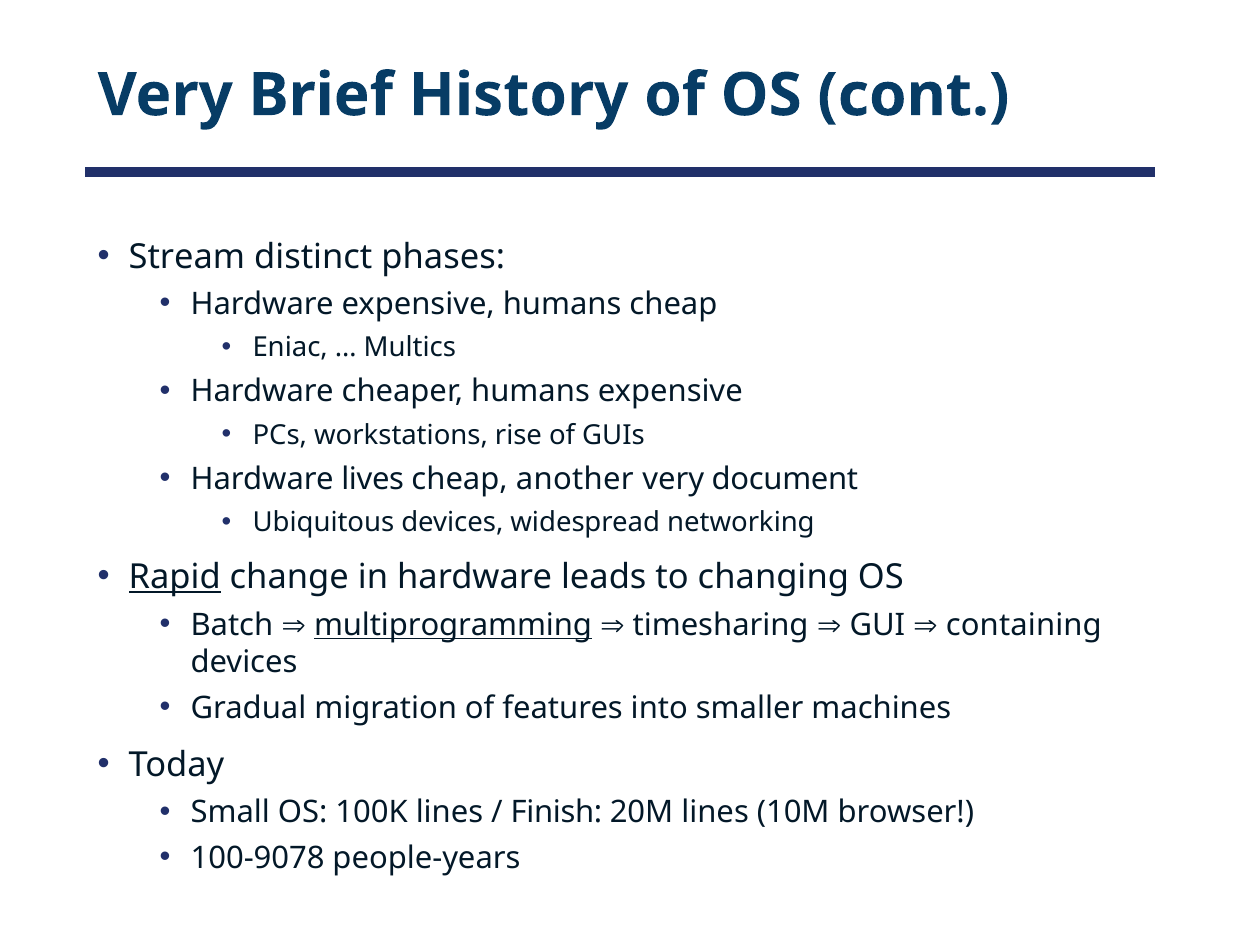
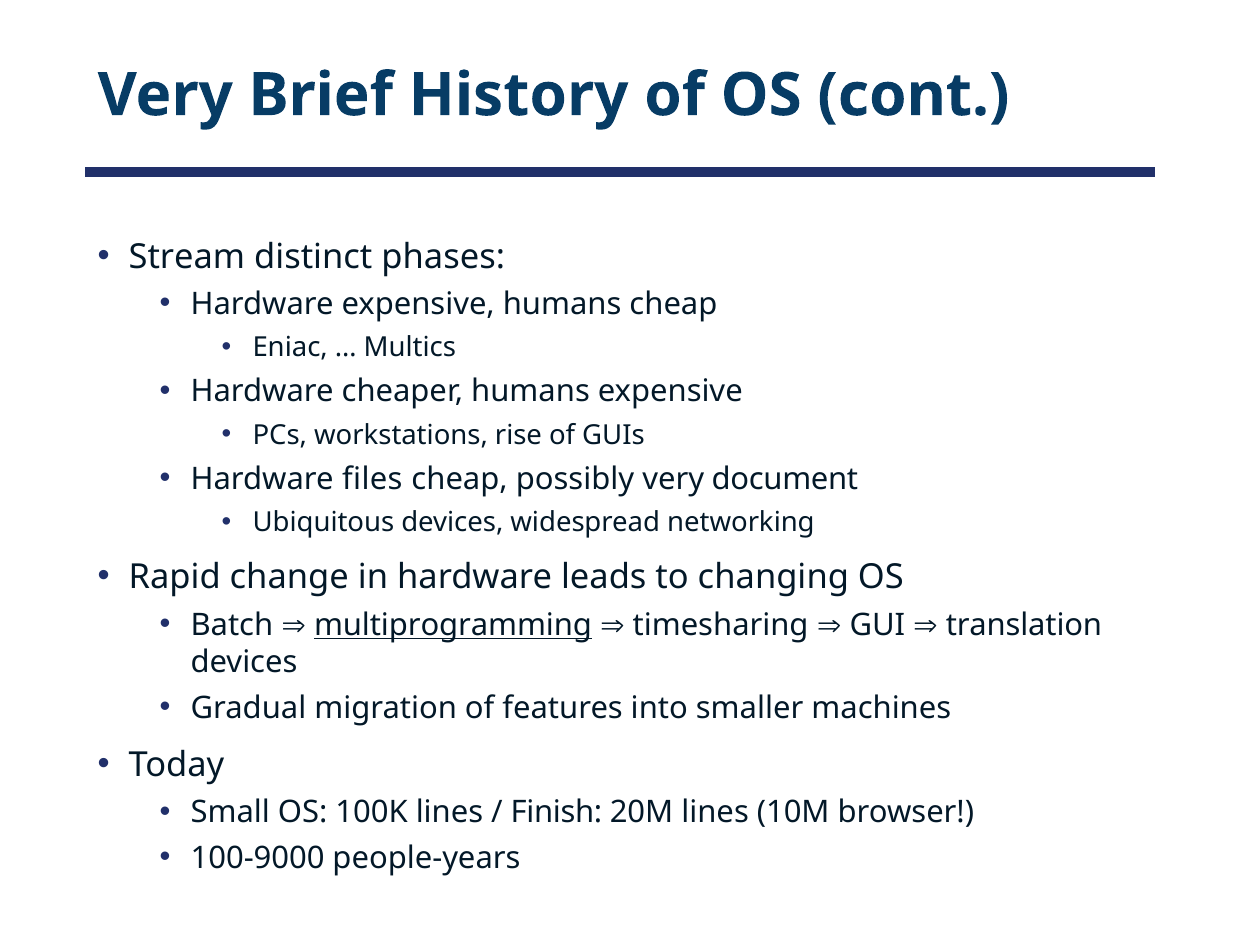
lives: lives -> files (372, 479)
another: another -> possibly (575, 479)
Rapid underline: present -> none (175, 578)
containing: containing -> translation (1024, 625)
100-9078: 100-9078 -> 100-9000 (258, 858)
